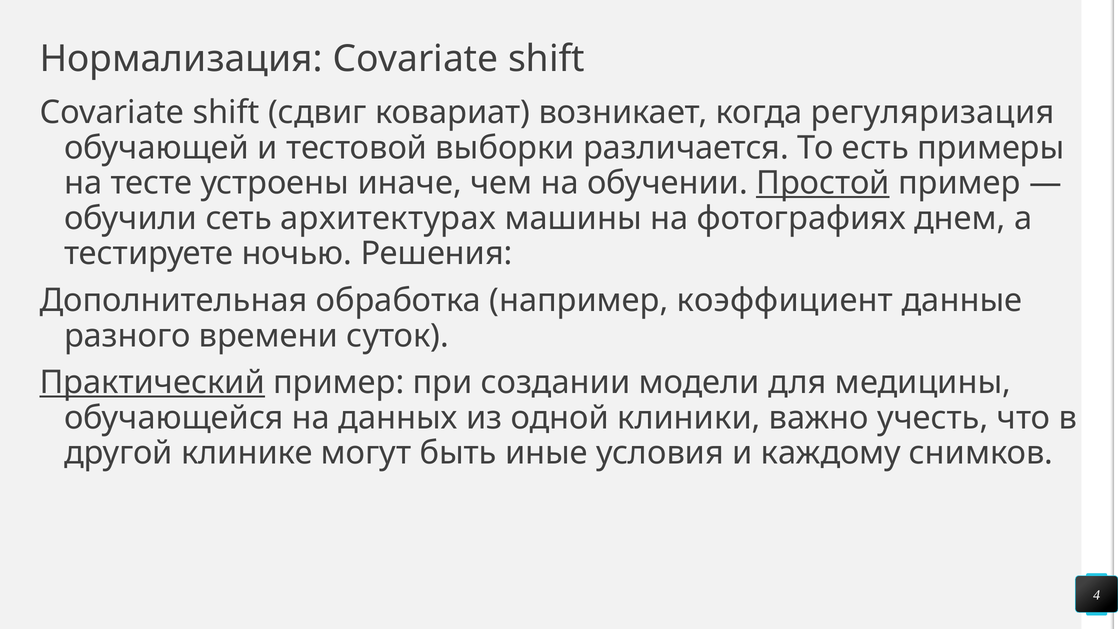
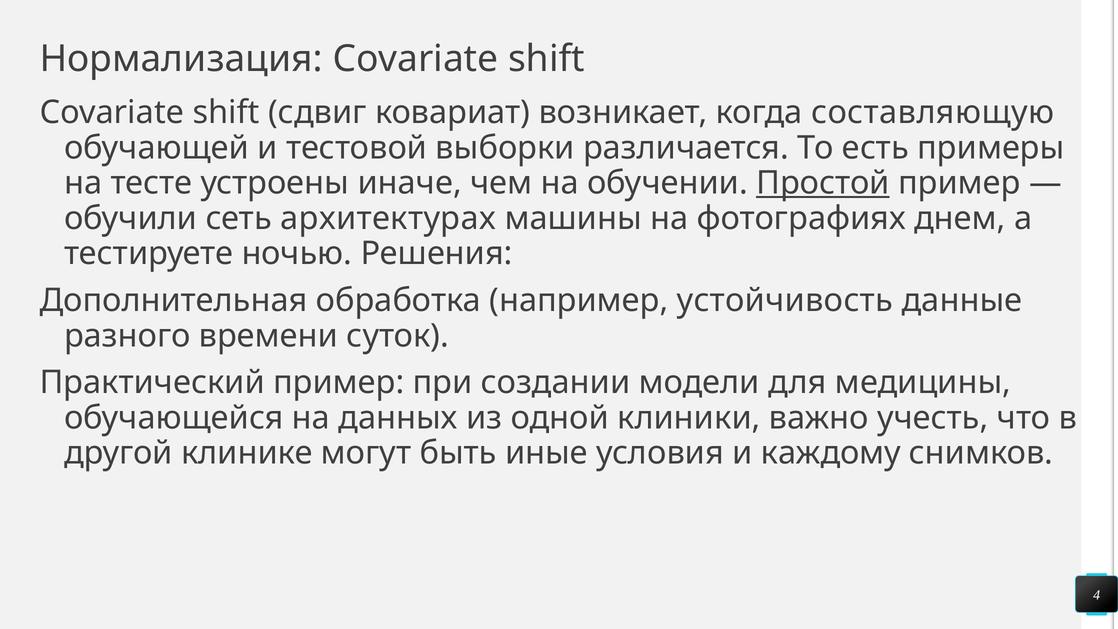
регуляризация: регуляризация -> составляющую (933, 113)
коэффициент: коэффициент -> устойчивость (785, 300)
Практический underline: present -> none (152, 383)
